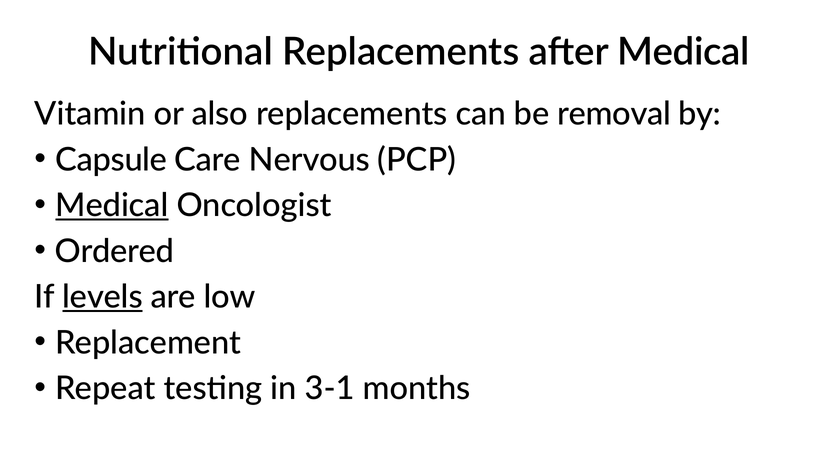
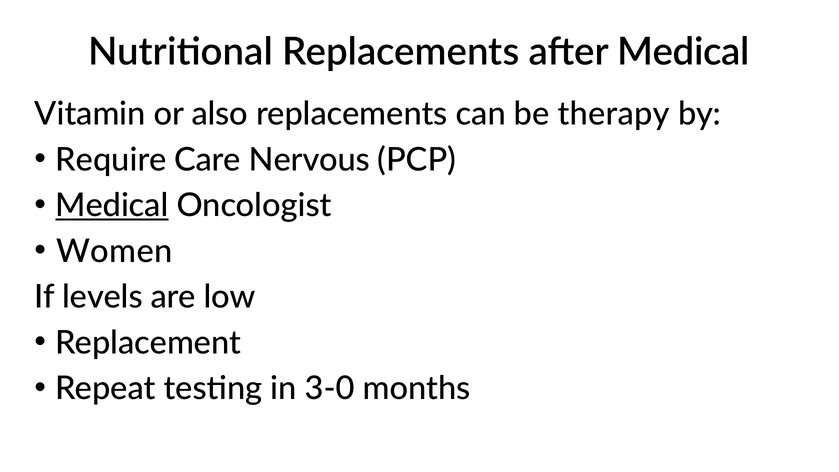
removal: removal -> therapy (614, 114)
Capsule: Capsule -> Require (111, 160)
Ordered: Ordered -> Women (114, 251)
levels underline: present -> none (102, 297)
3-1: 3-1 -> 3-0 (330, 388)
